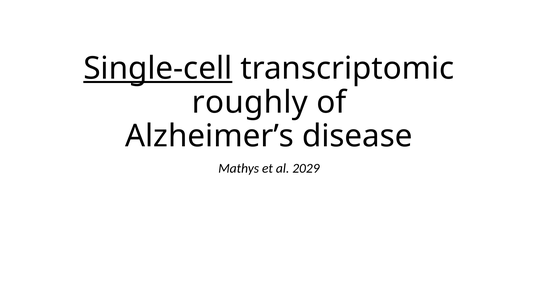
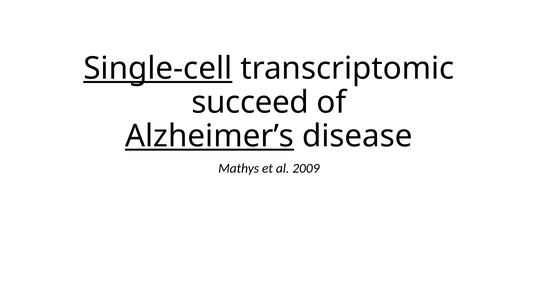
roughly: roughly -> succeed (250, 102)
Alzheimer’s underline: none -> present (210, 136)
2029: 2029 -> 2009 (306, 168)
